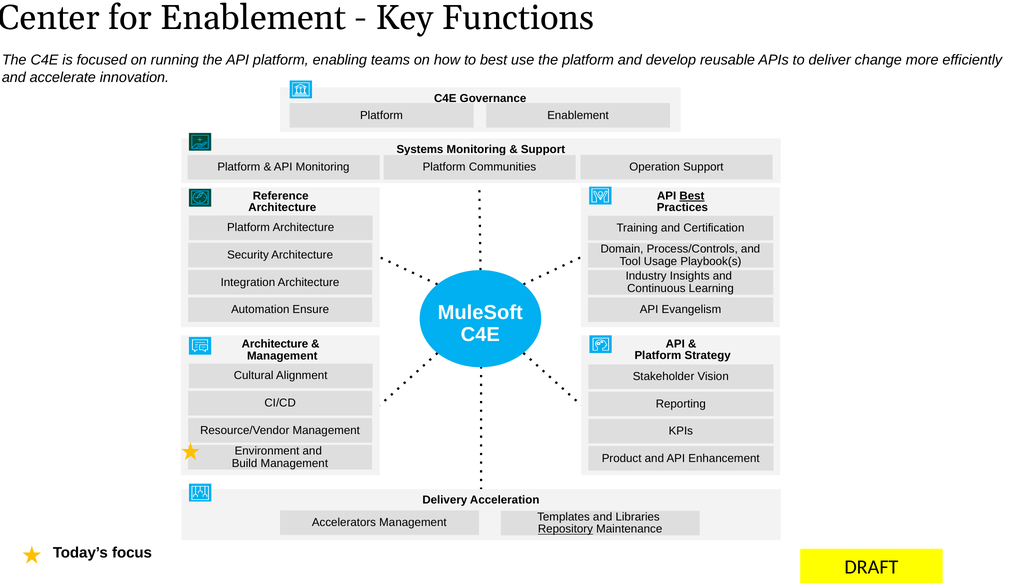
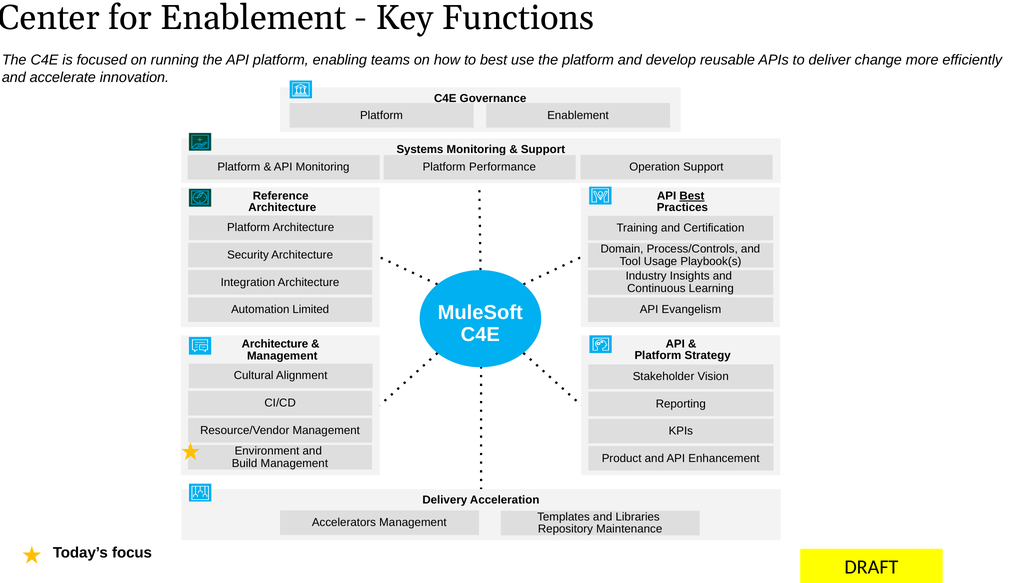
Communities: Communities -> Performance (503, 167)
Ensure: Ensure -> Limited (311, 309)
Repository underline: present -> none (565, 529)
